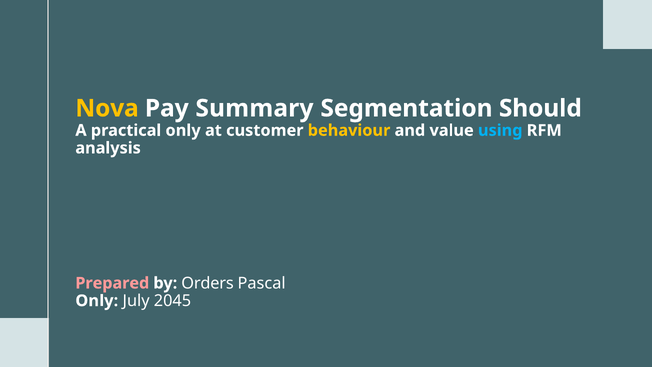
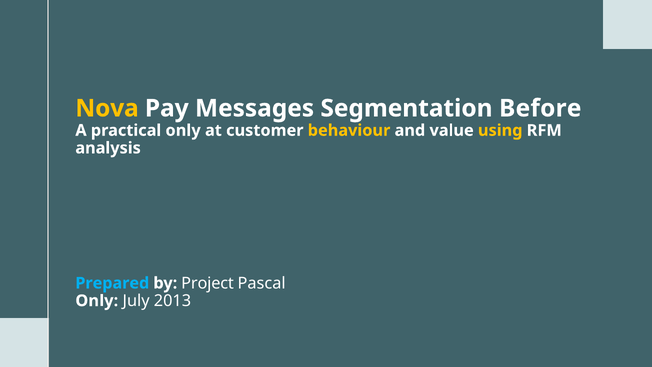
Summary: Summary -> Messages (255, 108)
Should: Should -> Before (540, 108)
using colour: light blue -> yellow (500, 130)
Prepared colour: pink -> light blue (112, 283)
Orders: Orders -> Project (208, 283)
2045: 2045 -> 2013 (172, 301)
